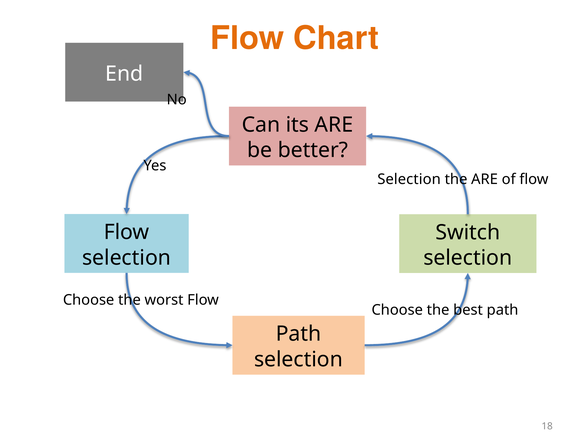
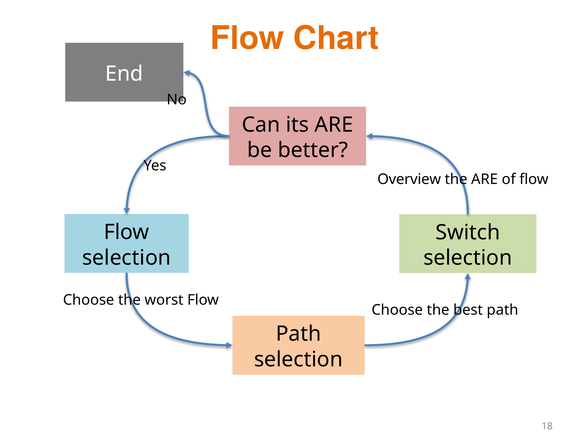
Selection: Selection -> Overview (409, 179)
